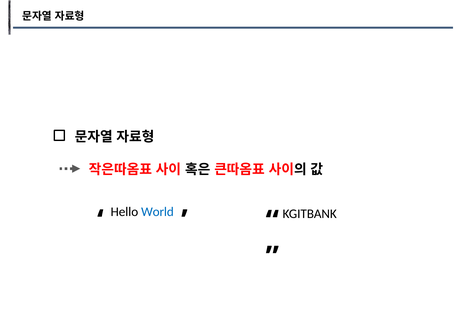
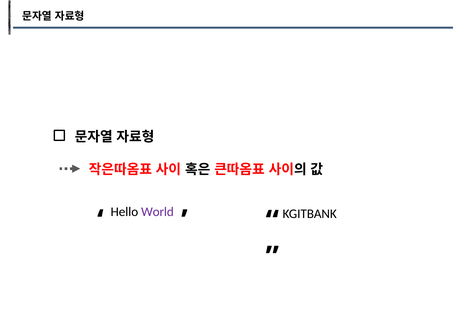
World colour: blue -> purple (157, 212)
